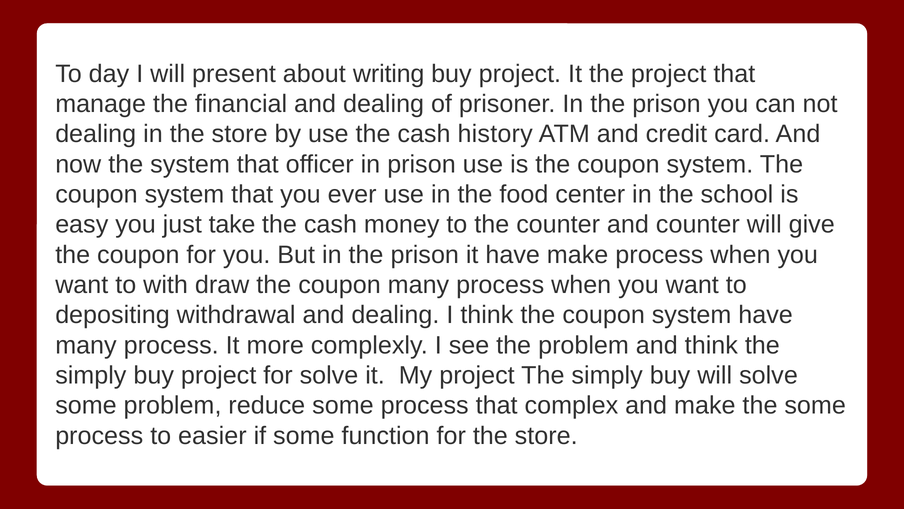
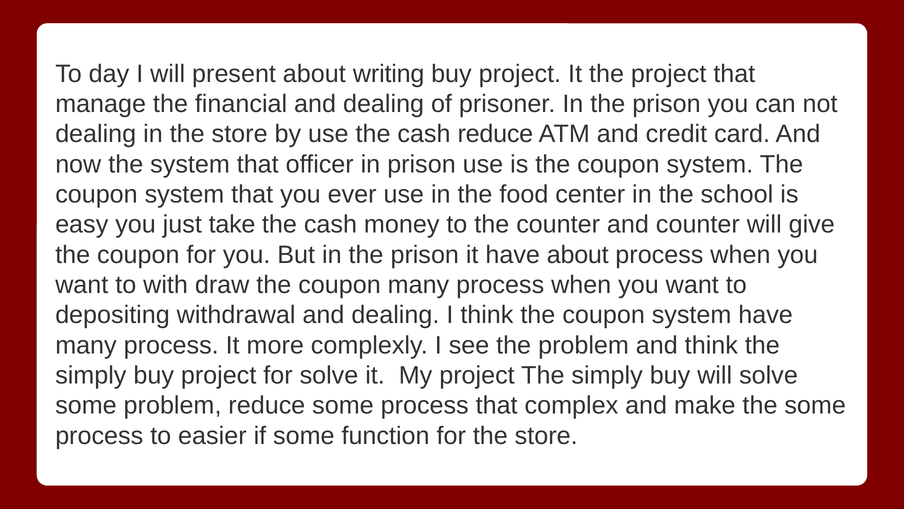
cash history: history -> reduce (495, 134)
have make: make -> about (578, 255)
